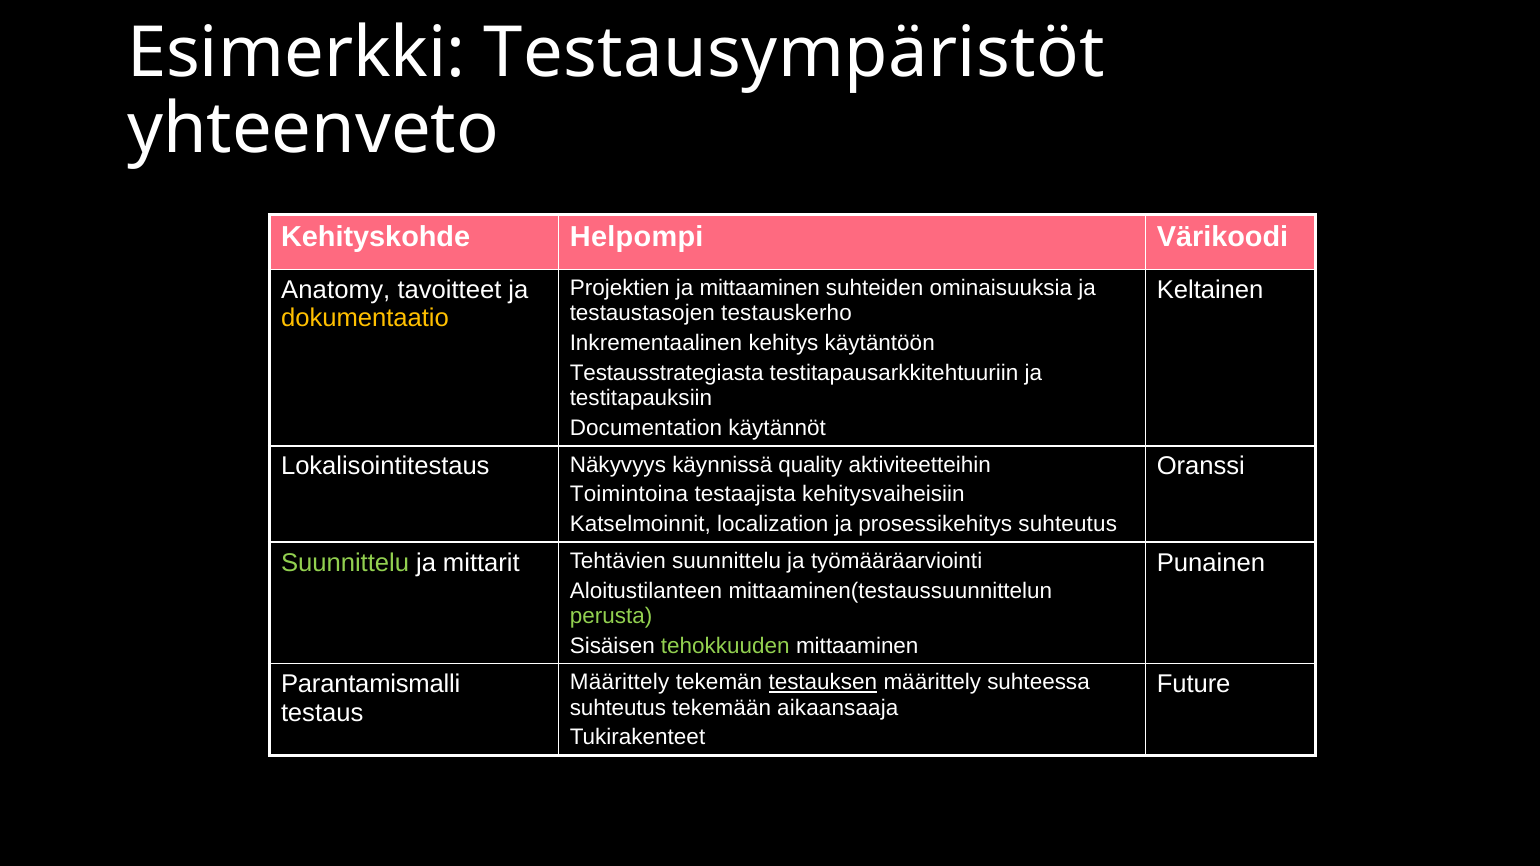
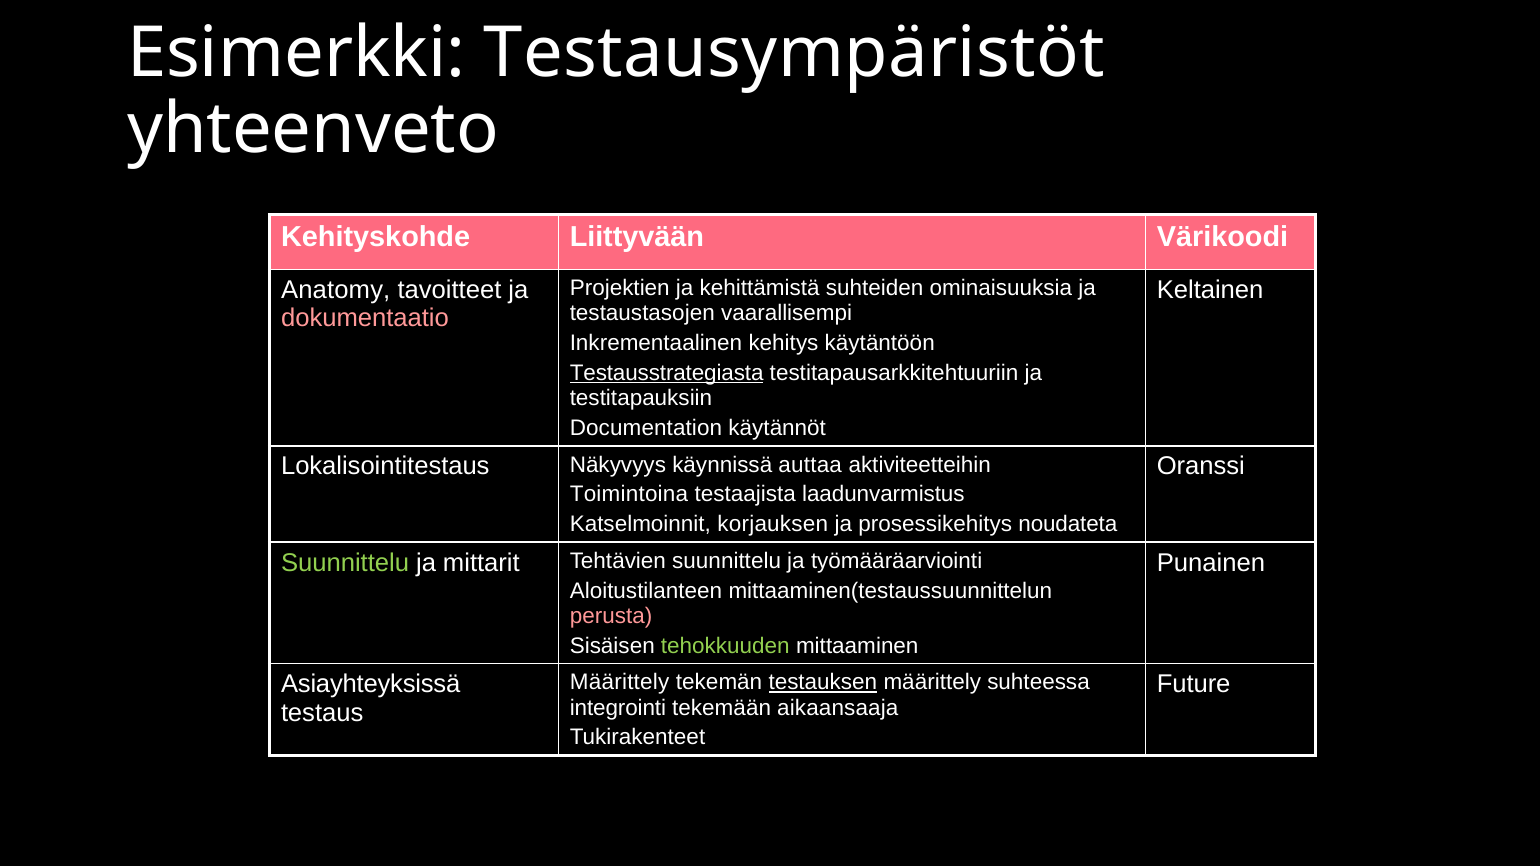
Helpompi: Helpompi -> Liittyvään (637, 237)
ja mittaaminen: mittaaminen -> kehittämistä (760, 288)
testauskerho: testauskerho -> vaarallisempi (787, 313)
dokumentaatio colour: yellow -> pink (365, 318)
Testausstrategiasta underline: none -> present (667, 373)
quality: quality -> auttaa (810, 465)
kehitysvaiheisiin: kehitysvaiheisiin -> laadunvarmistus (883, 495)
localization: localization -> korjauksen (773, 524)
prosessikehitys suhteutus: suhteutus -> noudateta (1068, 524)
perusta colour: light green -> pink (611, 616)
Parantamismalli: Parantamismalli -> Asiayhteyksissä (371, 684)
suhteutus: suhteutus -> integrointi (618, 708)
